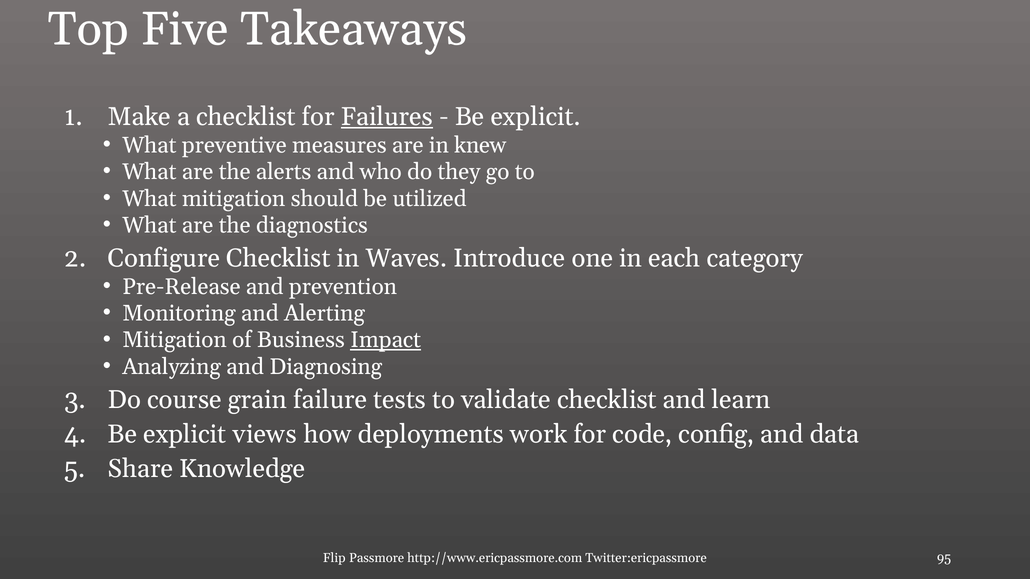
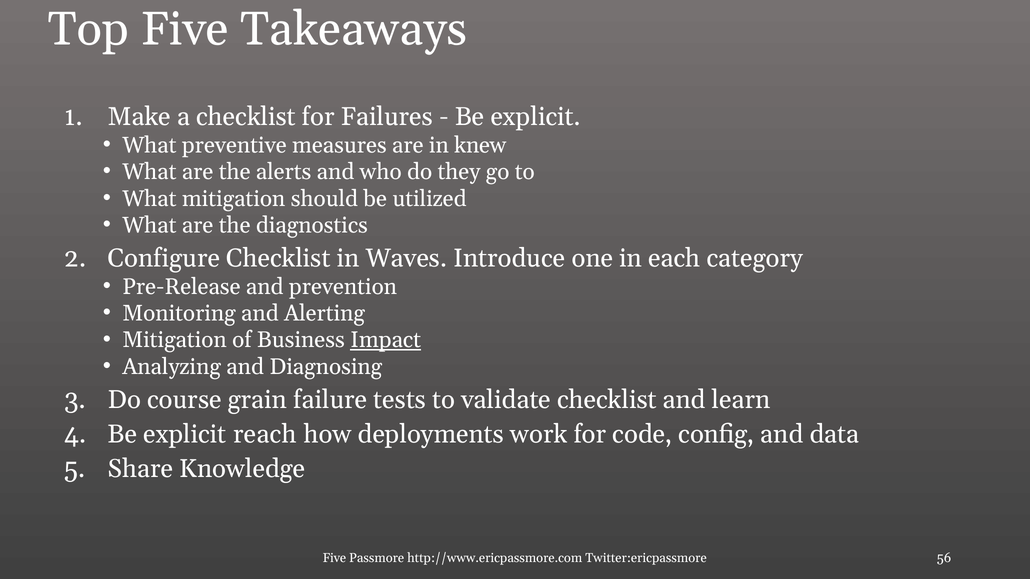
Failures underline: present -> none (387, 117)
views: views -> reach (265, 435)
Flip: Flip -> Five (334, 558)
95: 95 -> 56 (944, 558)
